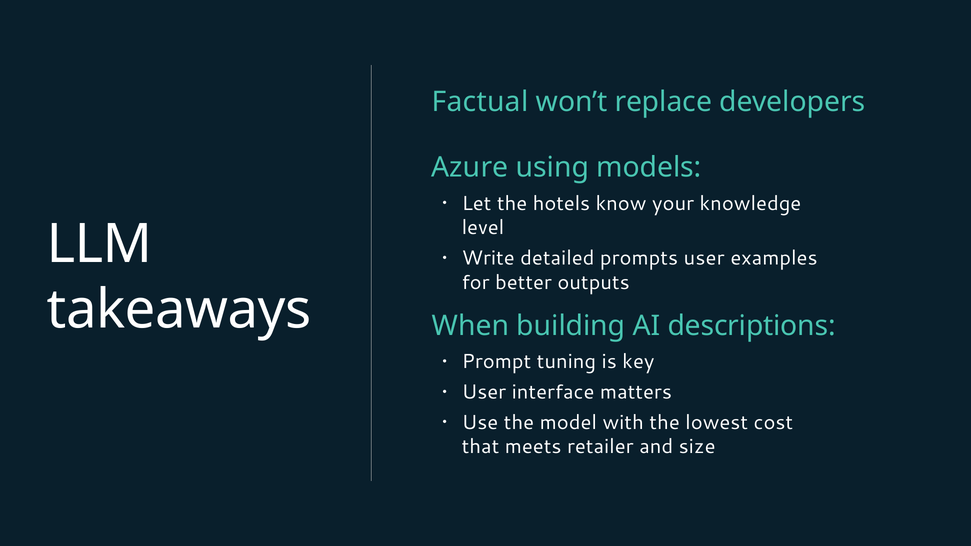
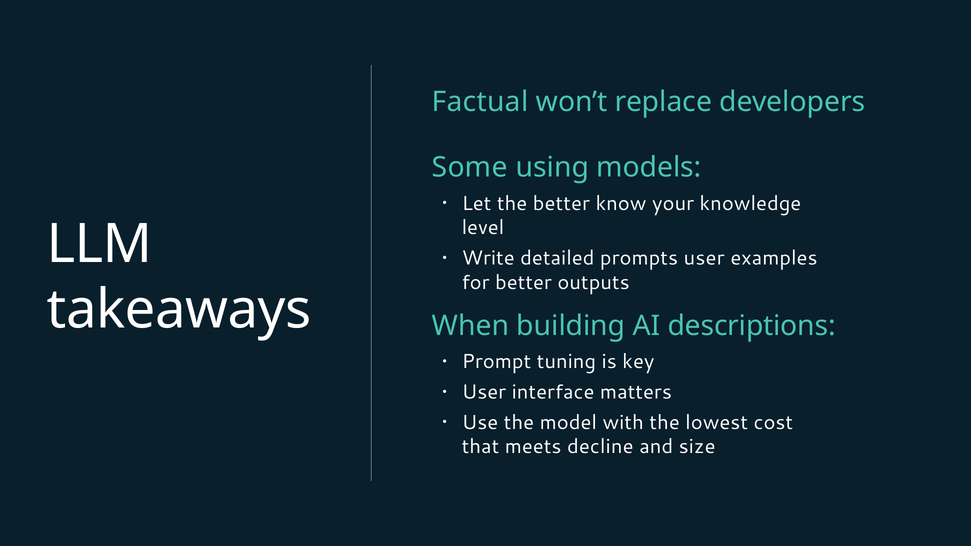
Azure: Azure -> Some (470, 168)
the hotels: hotels -> better (561, 204)
retailer: retailer -> decline (600, 447)
